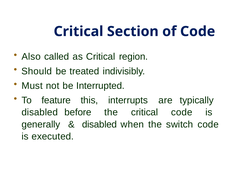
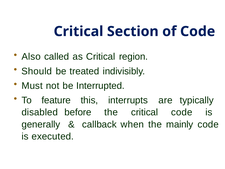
disabled: disabled -> callback (99, 124)
switch: switch -> mainly (180, 124)
